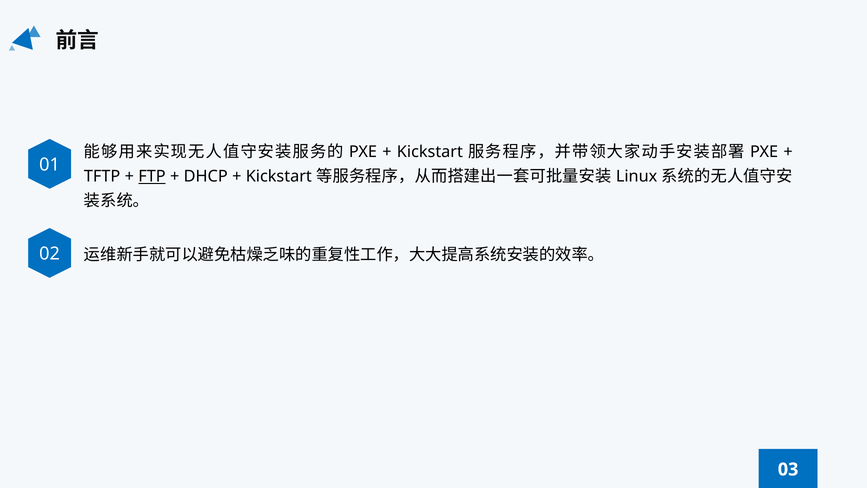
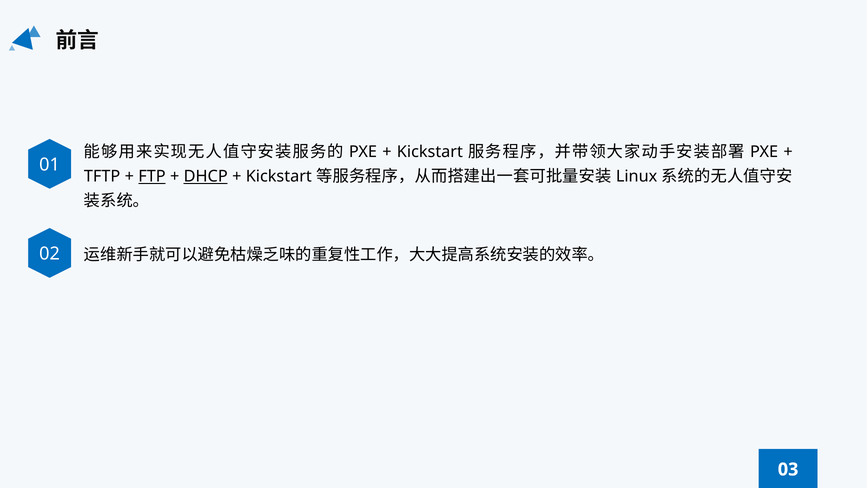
DHCP underline: none -> present (206, 176)
